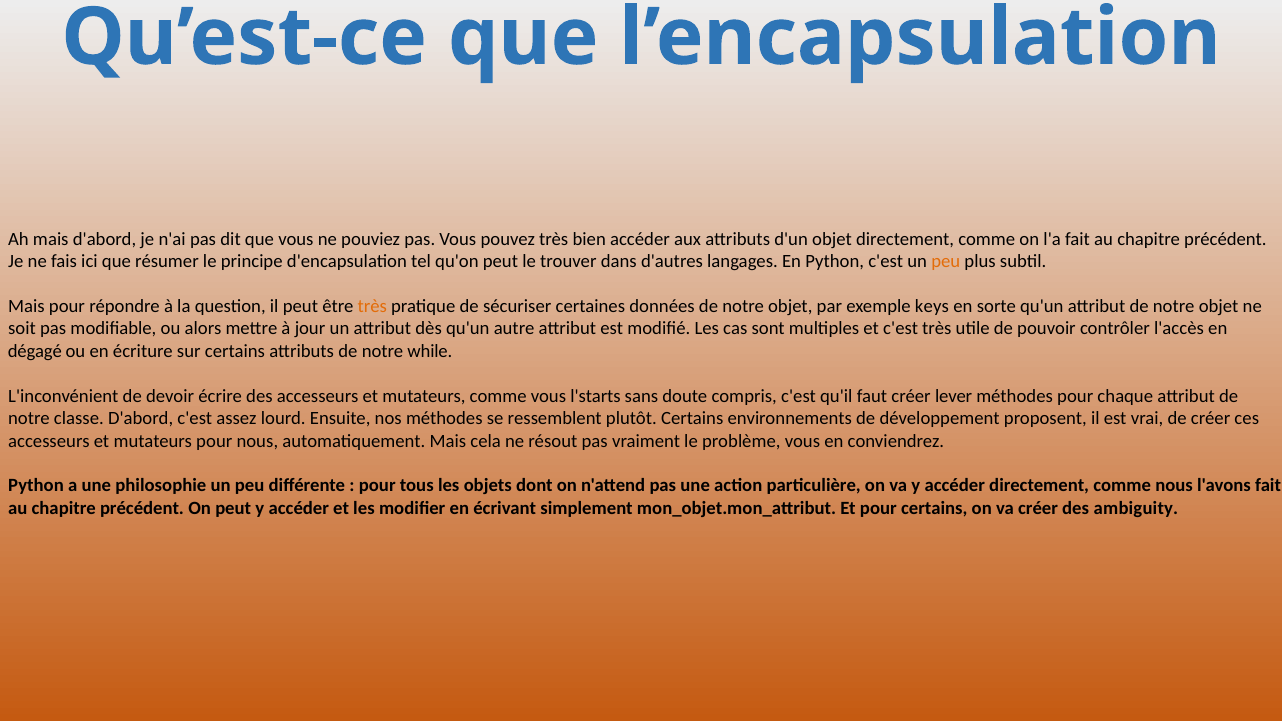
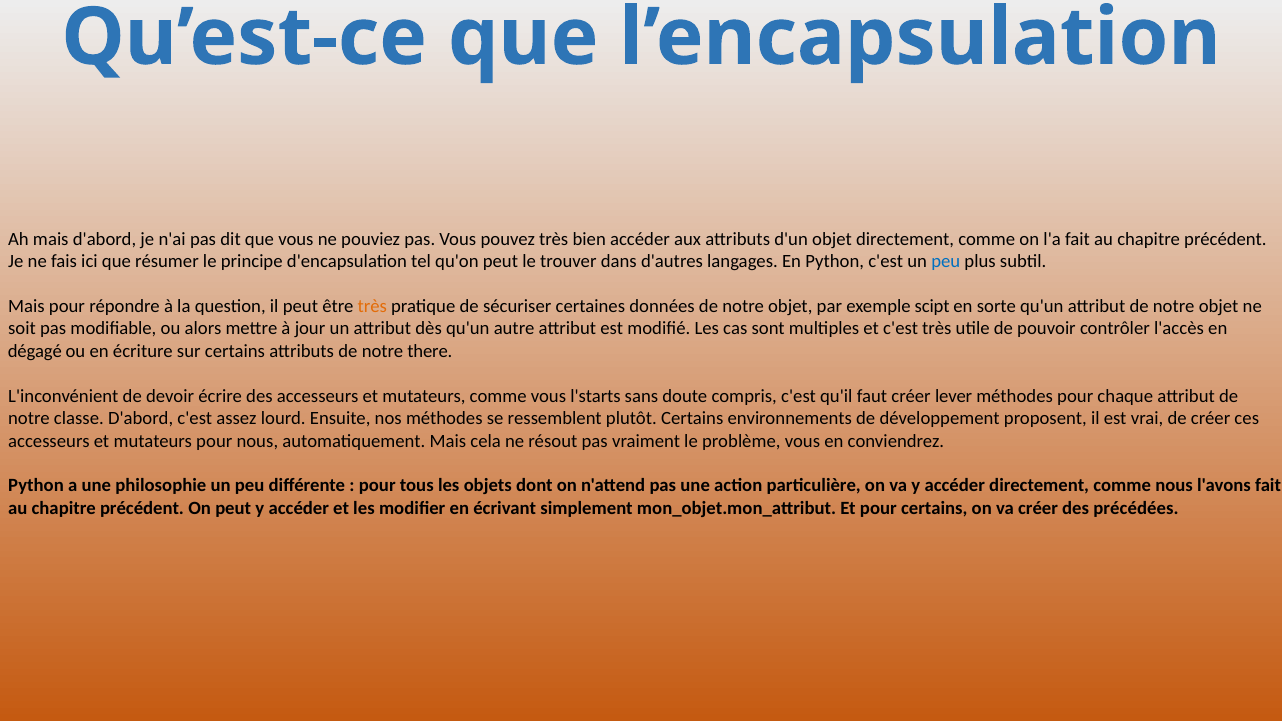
peu colour: orange -> blue (946, 261)
keys: keys -> scipt (932, 306)
while: while -> there (430, 351)
ambiguity: ambiguity -> précédées (1136, 508)
